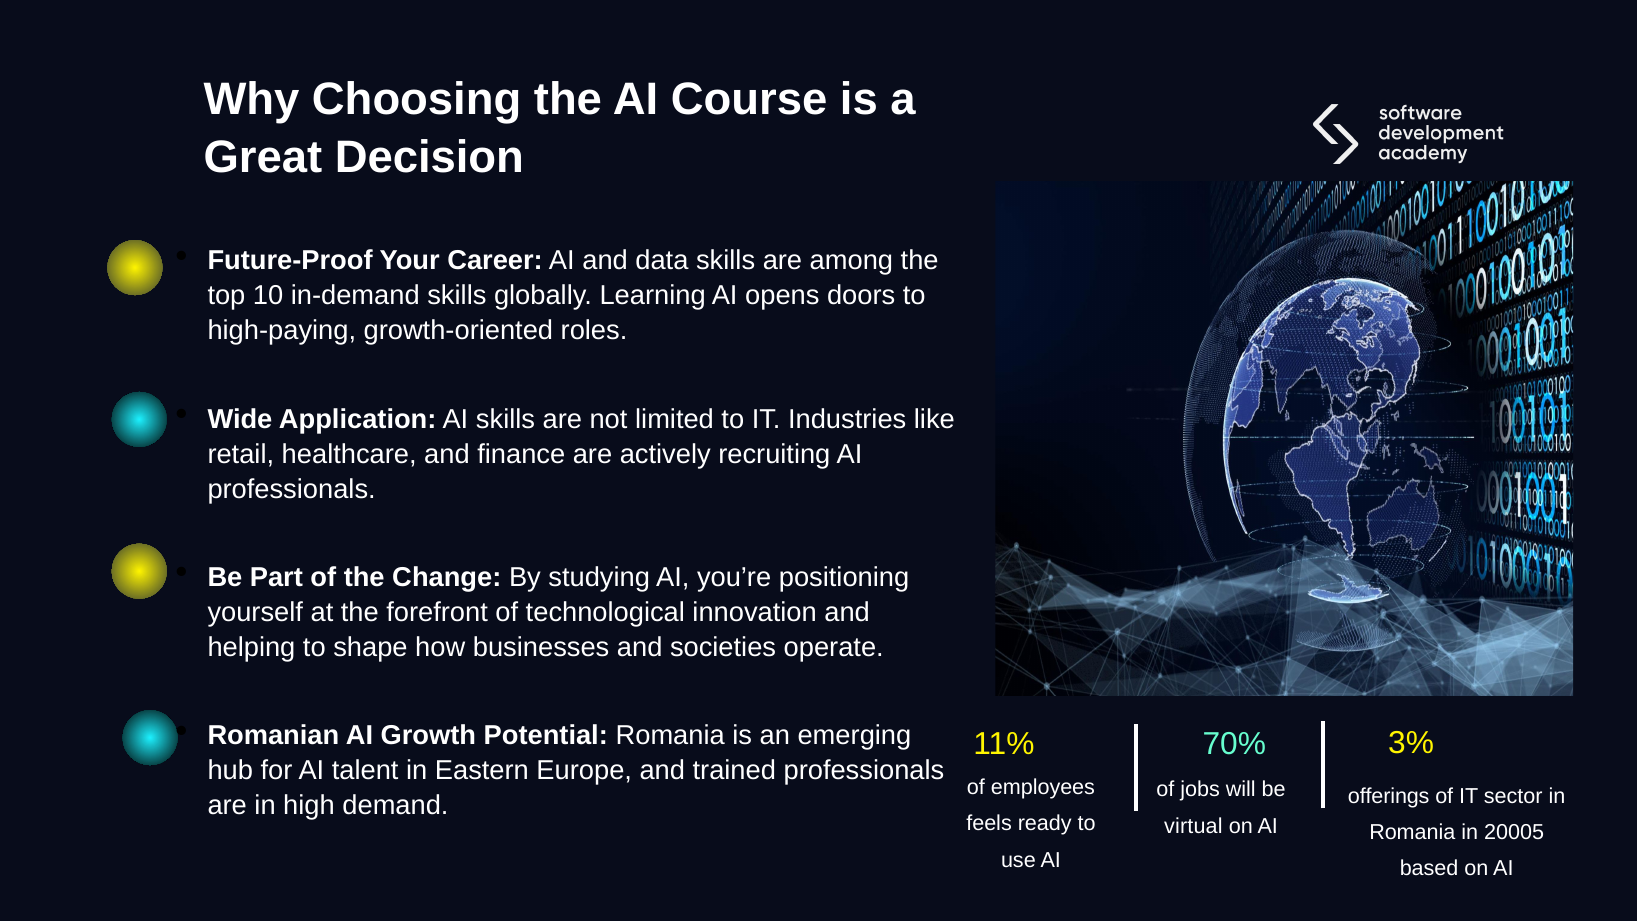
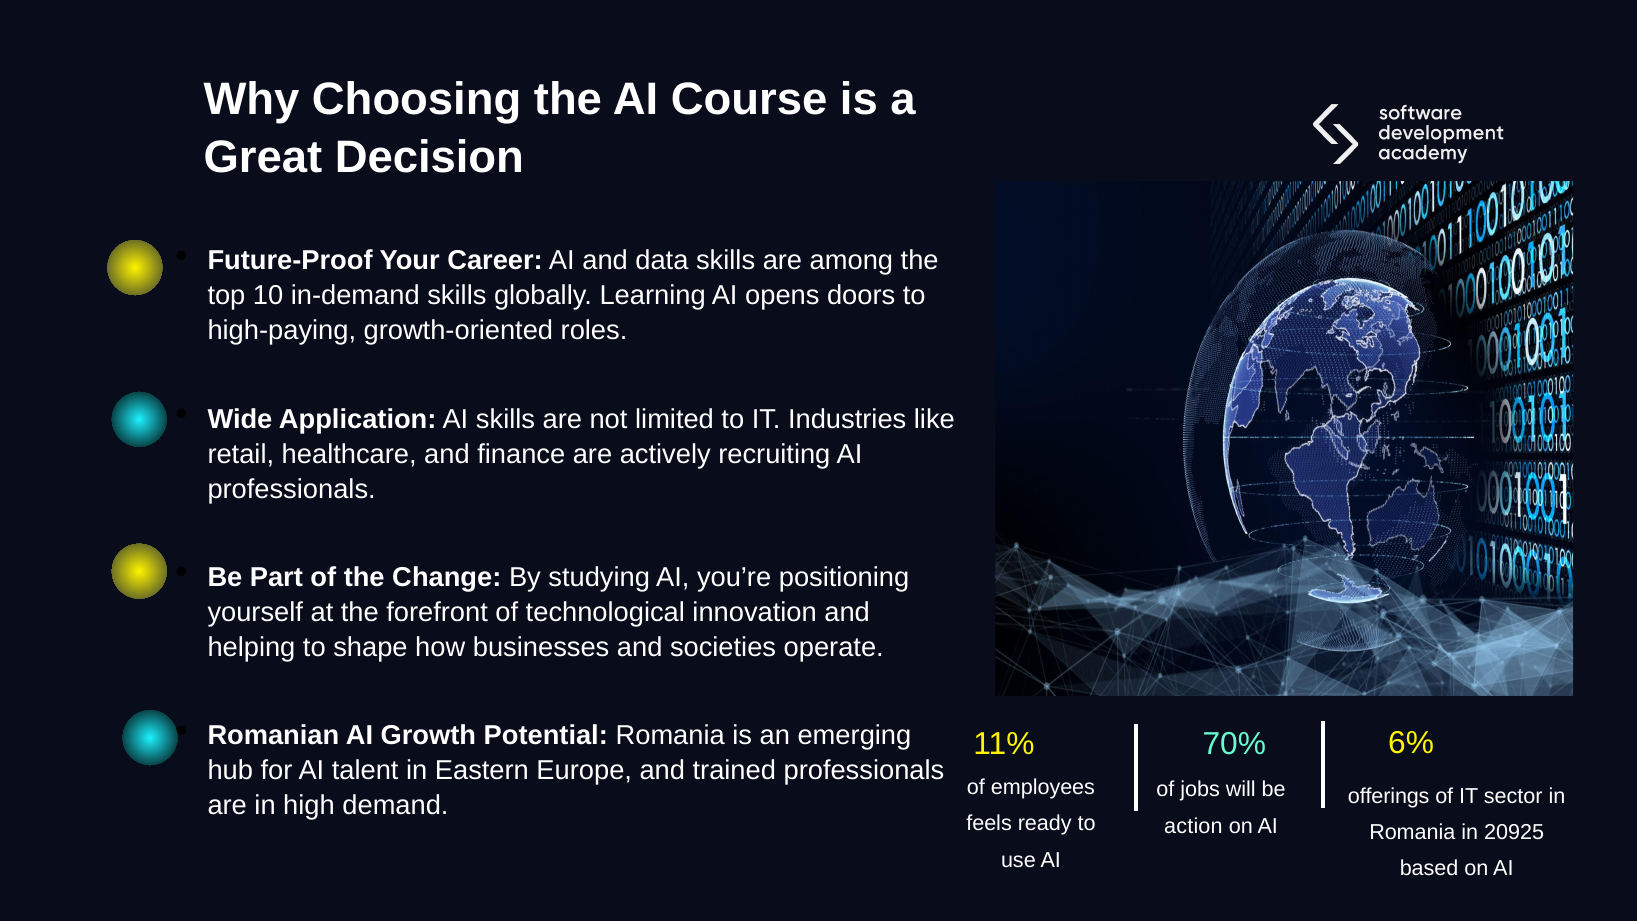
3%: 3% -> 6% (1411, 743)
virtual: virtual -> action (1193, 826)
20005: 20005 -> 20925 (1514, 832)
